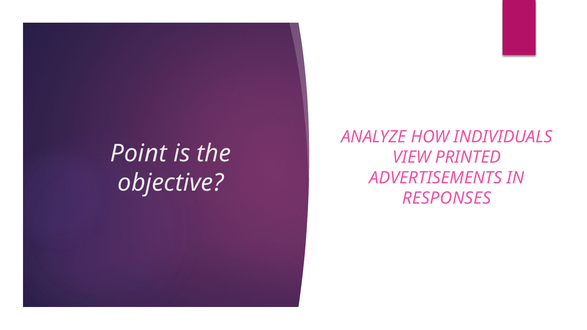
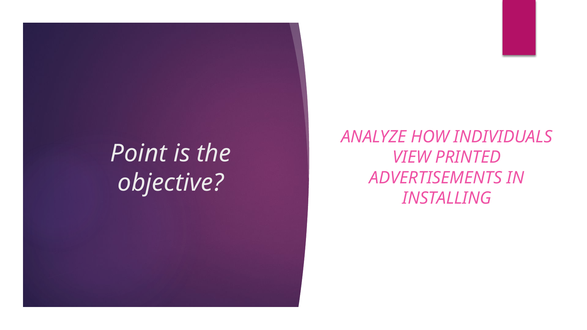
RESPONSES: RESPONSES -> INSTALLING (447, 198)
